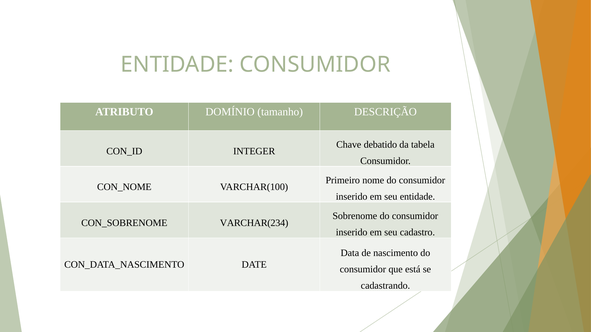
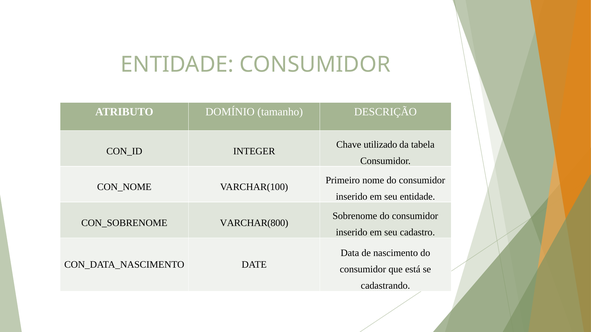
debatido: debatido -> utilizado (380, 145)
VARCHAR(234: VARCHAR(234 -> VARCHAR(800 (254, 223)
